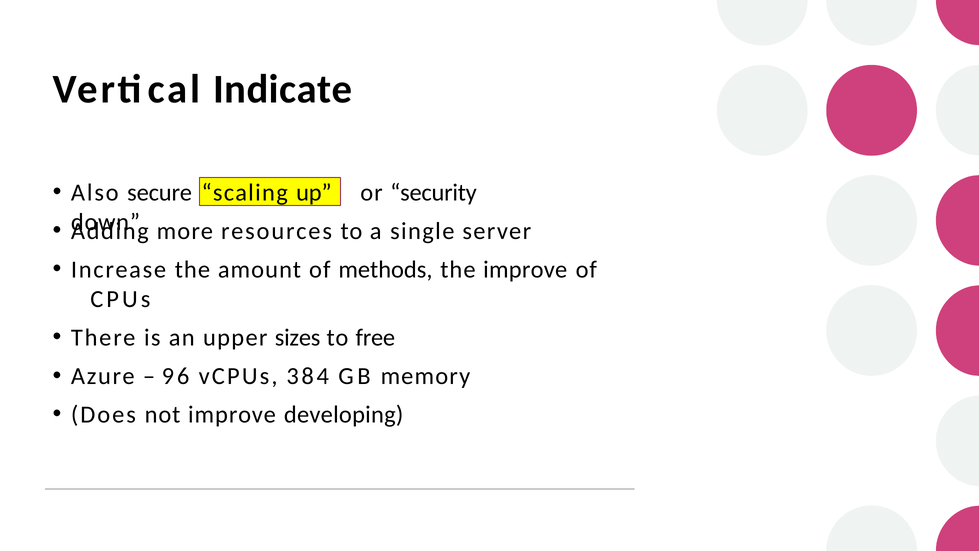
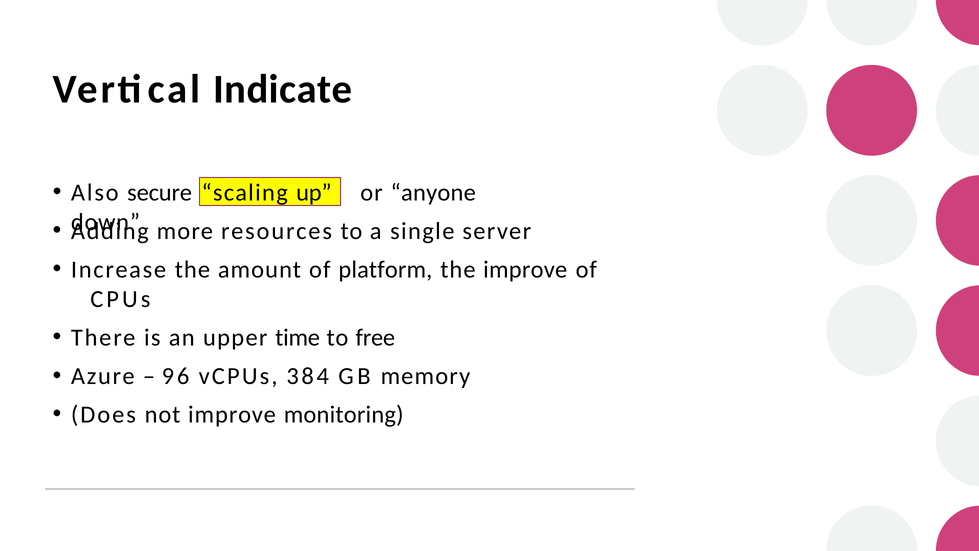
security: security -> anyone (433, 193)
methods: methods -> platform (385, 270)
sizes: sizes -> time (298, 337)
developing: developing -> monitoring (344, 414)
